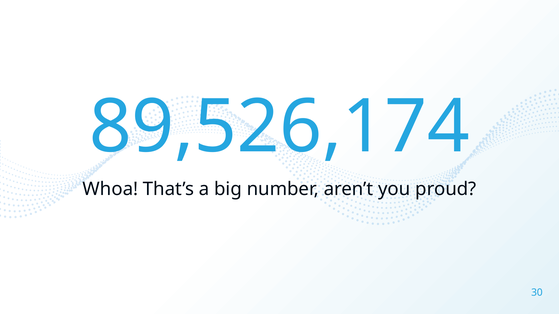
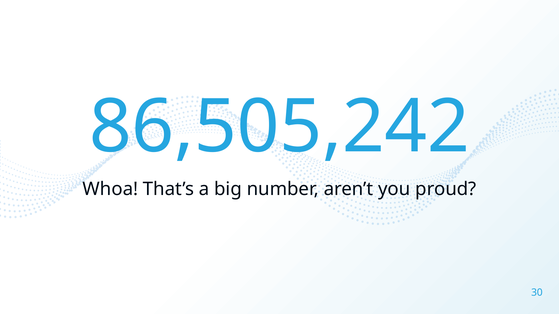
89,526,174: 89,526,174 -> 86,505,242 (279, 127)
